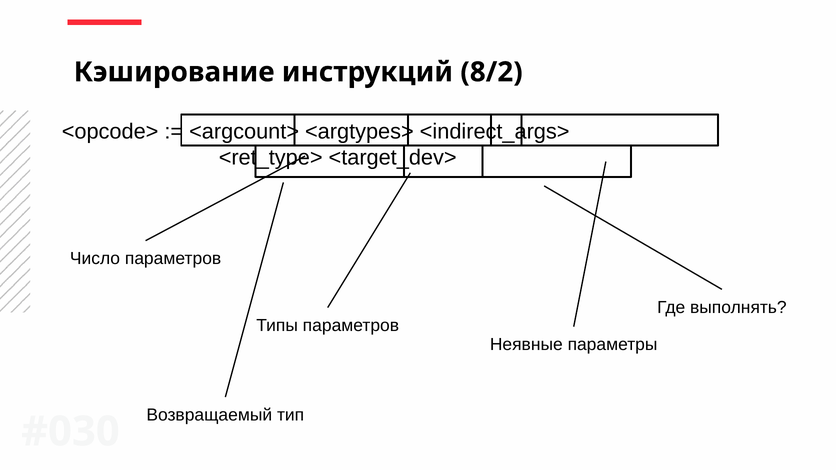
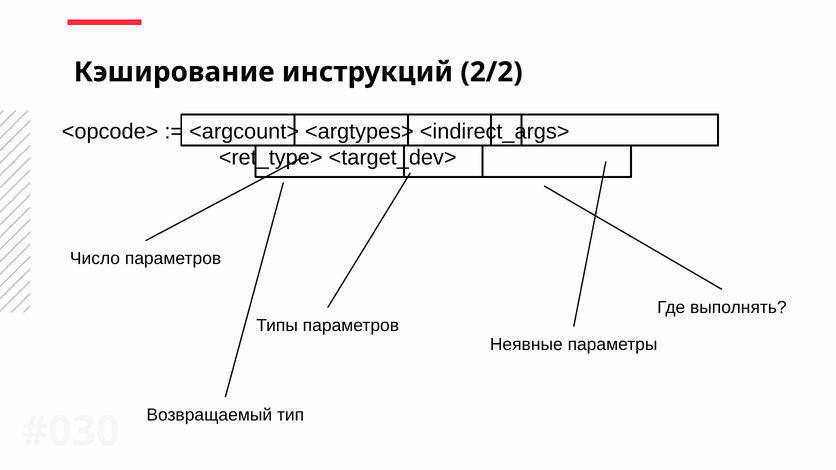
8/2: 8/2 -> 2/2 (492, 72)
